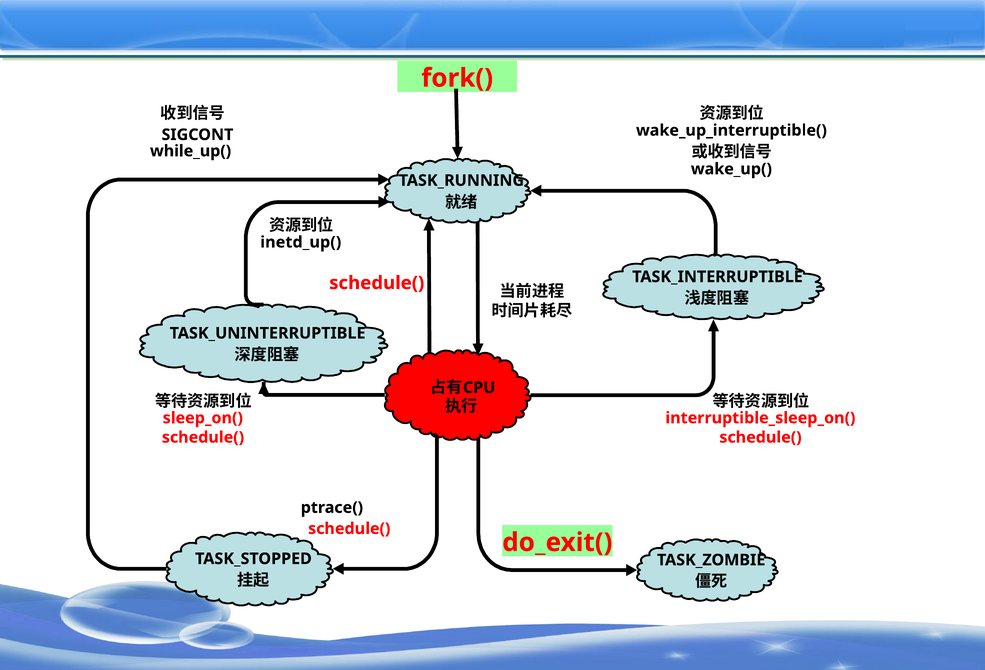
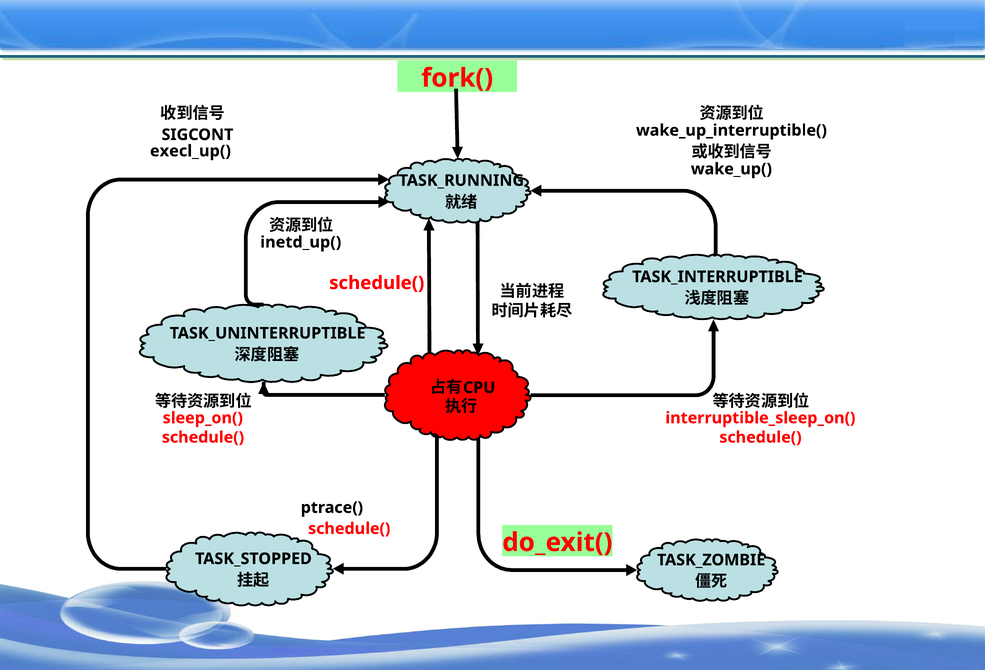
while_up(: while_up( -> execl_up( (190, 151)
